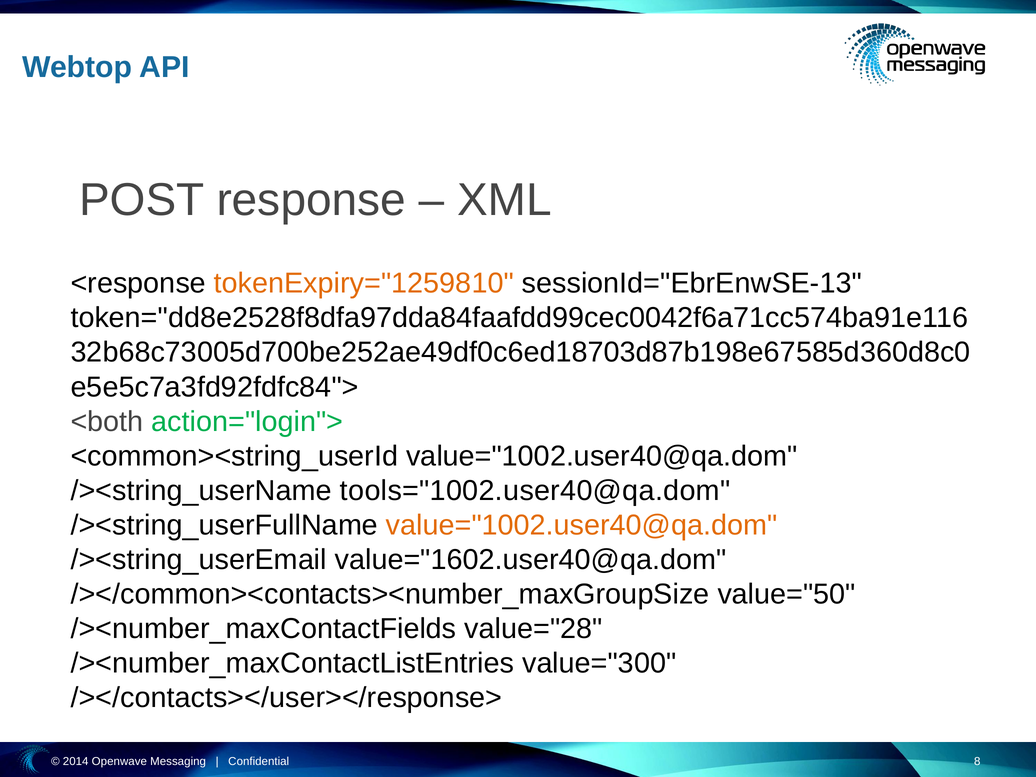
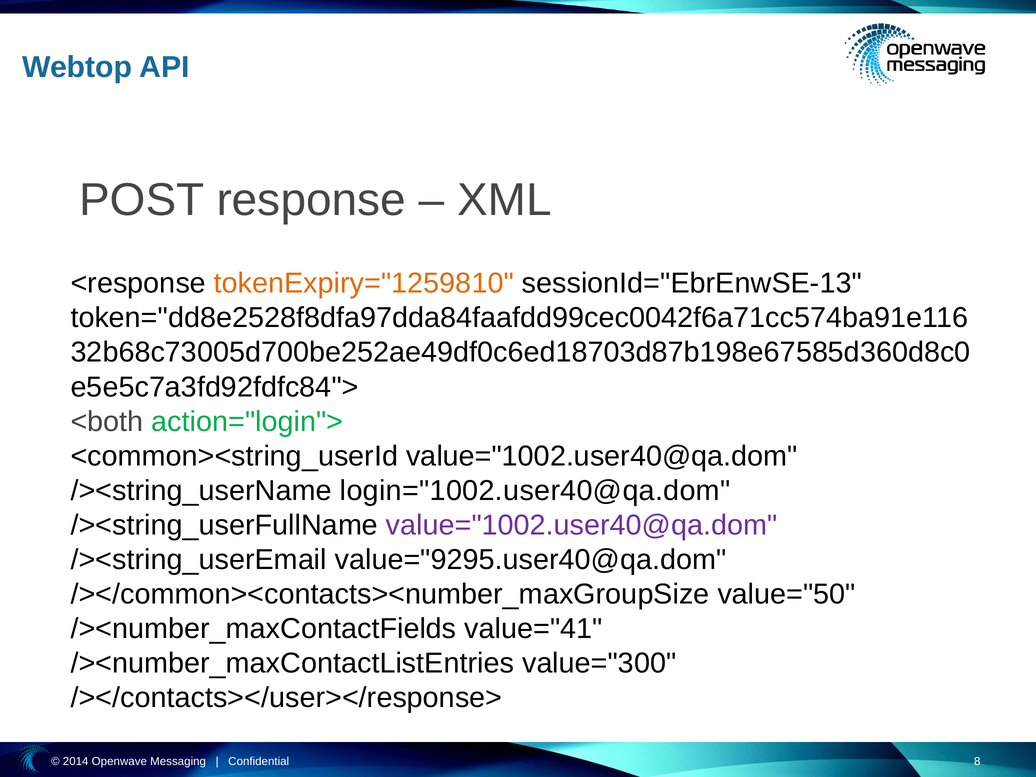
tools="1002.user40@qa.dom: tools="1002.user40@qa.dom -> login="1002.user40@qa.dom (535, 491)
value="1002.user40@qa.dom colour: orange -> purple (582, 525)
value="1602.user40@qa.dom: value="1602.user40@qa.dom -> value="9295.user40@qa.dom (531, 560)
value="28: value="28 -> value="41 (533, 629)
